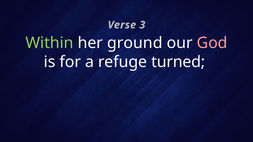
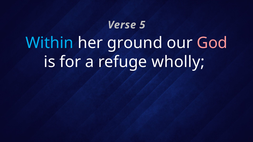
3: 3 -> 5 (142, 25)
Within colour: light green -> light blue (50, 43)
turned: turned -> wholly (178, 62)
